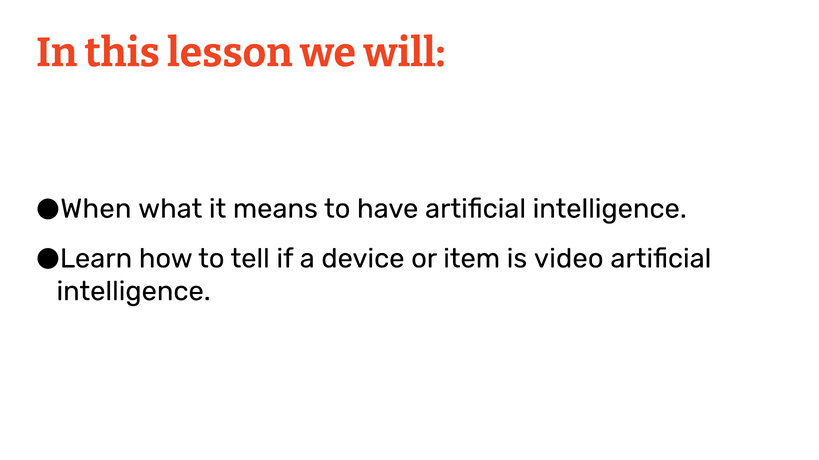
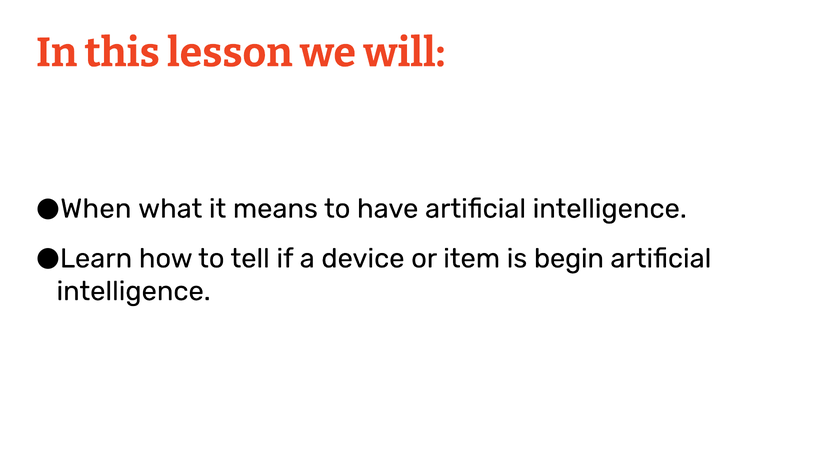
video: video -> begin (569, 259)
